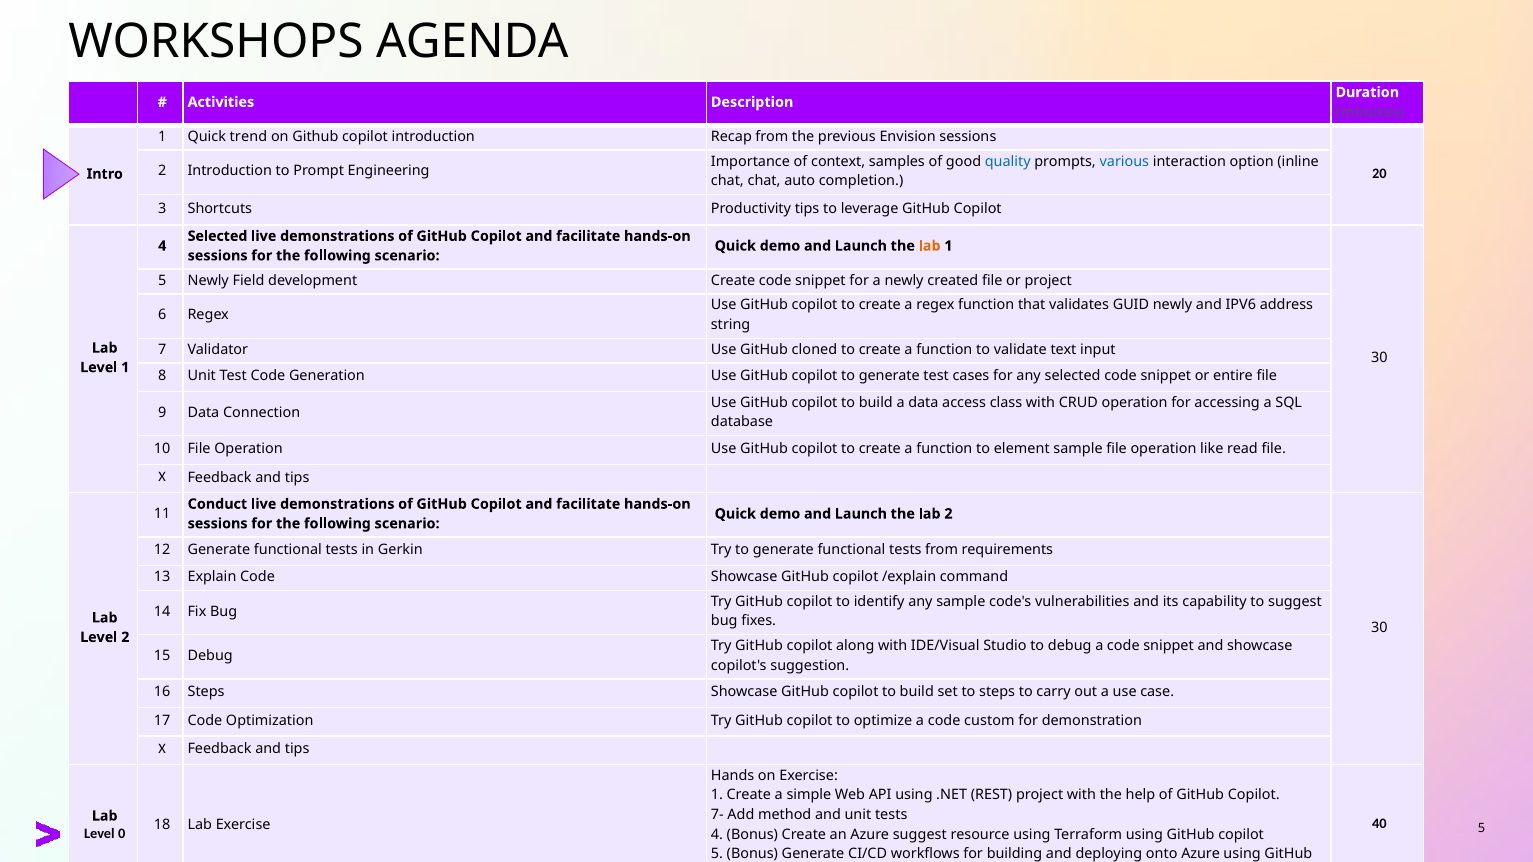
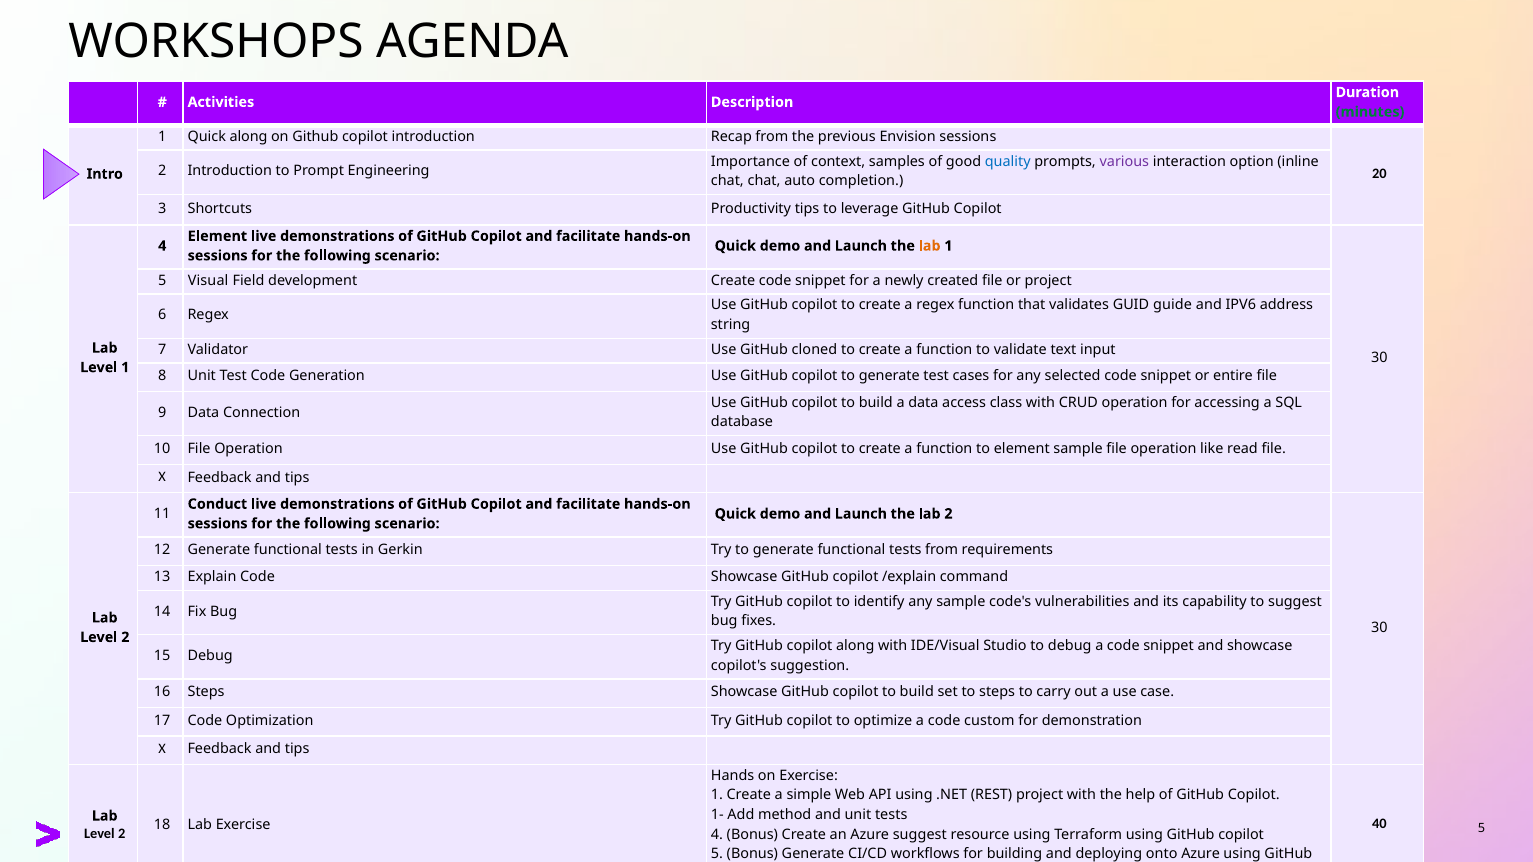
minutes colour: purple -> green (1370, 112)
Quick trend: trend -> along (249, 137)
various colour: blue -> purple (1124, 161)
Selected: Selected -> Element (217, 236)
5 Newly: Newly -> Visual (208, 280)
GUID newly: newly -> guide (1173, 305)
7-: 7- -> 1- (717, 815)
0: 0 -> 2 (122, 834)
